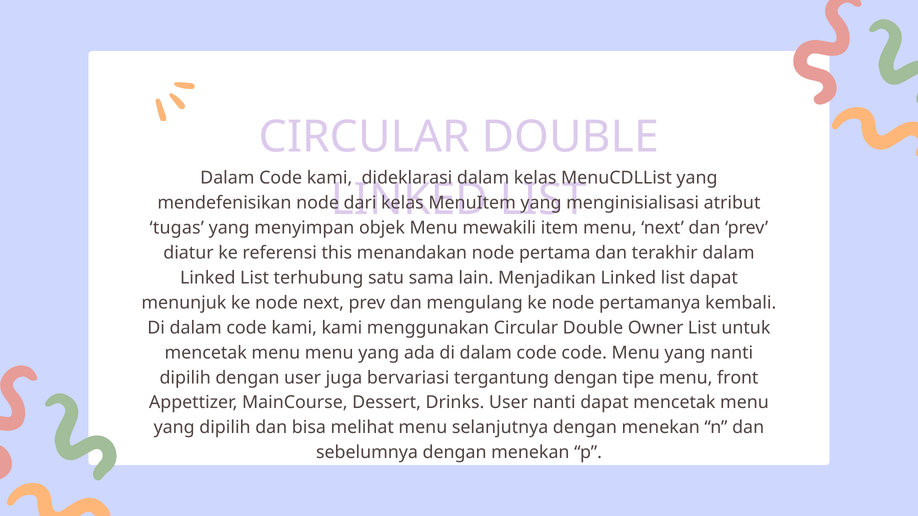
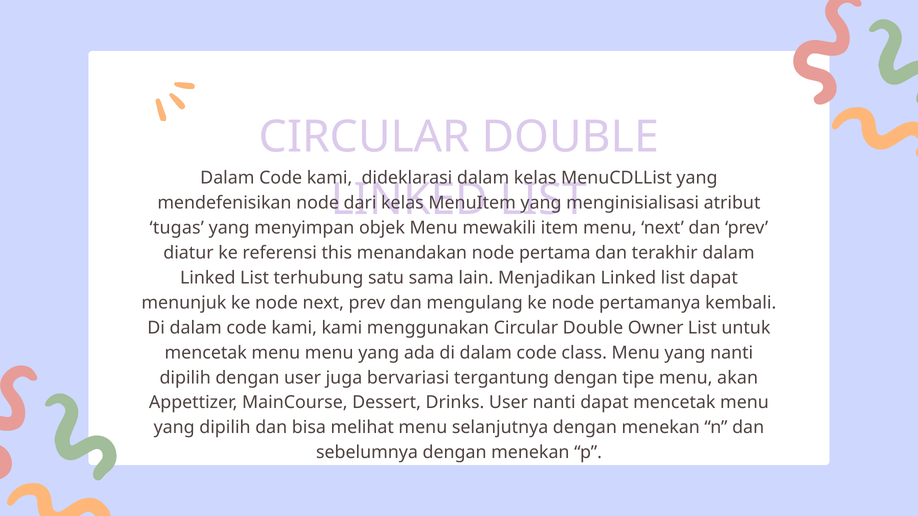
code code: code -> class (584, 353)
front: front -> akan (738, 378)
